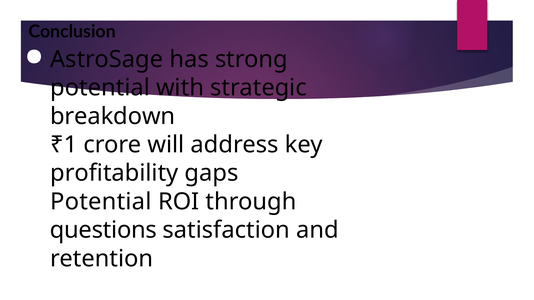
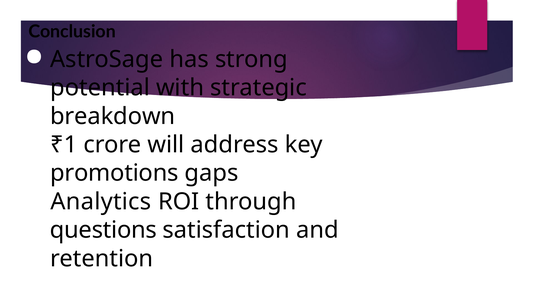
profitability: profitability -> promotions (114, 173)
Potential: Potential -> Analytics (101, 202)
